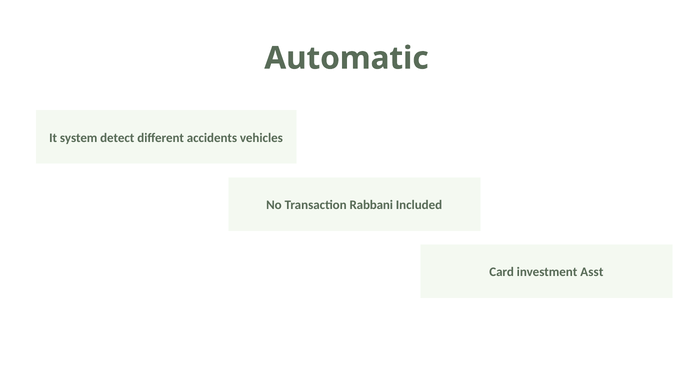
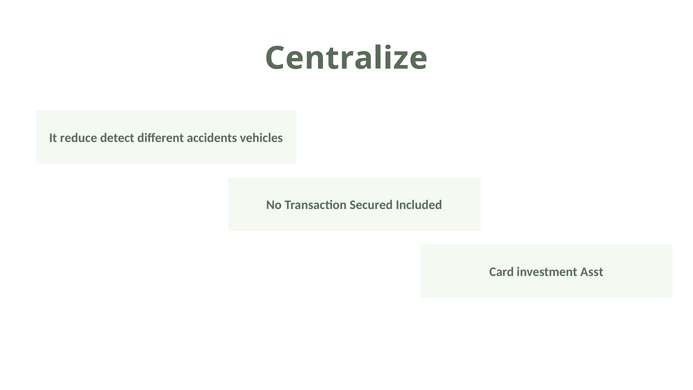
Automatic: Automatic -> Centralize (346, 58)
system: system -> reduce (79, 138)
Rabbani: Rabbani -> Secured (371, 205)
